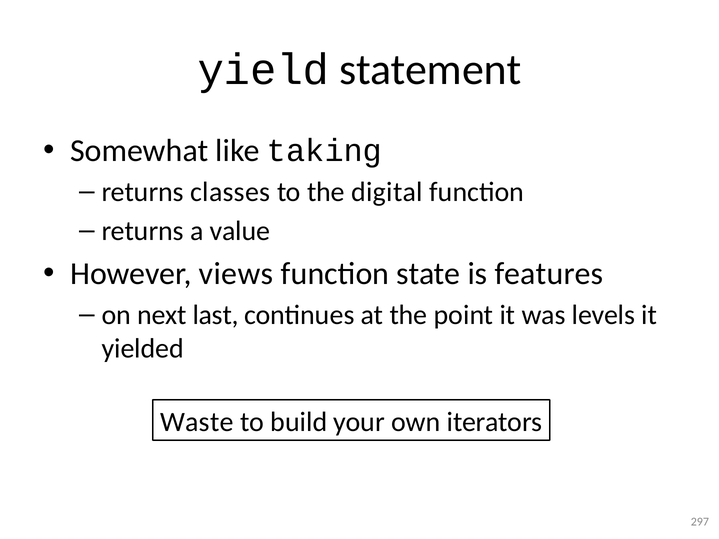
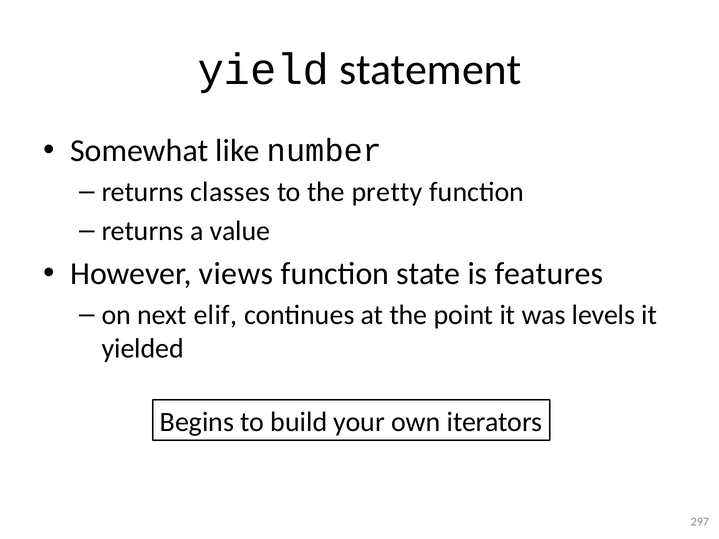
taking: taking -> number (325, 151)
digital: digital -> pretty (387, 192)
last: last -> elif (215, 315)
Waste: Waste -> Begins (197, 422)
